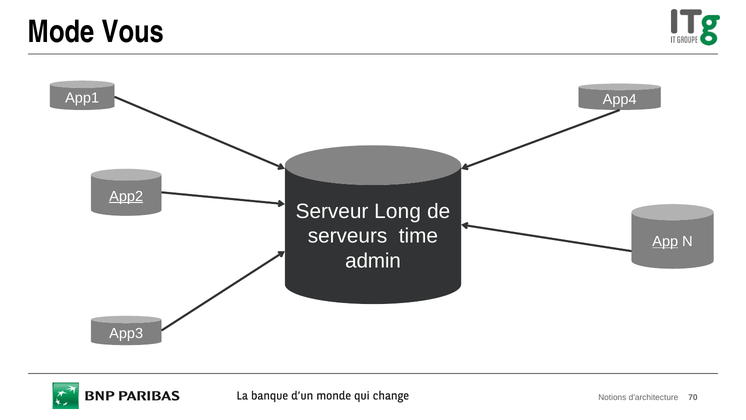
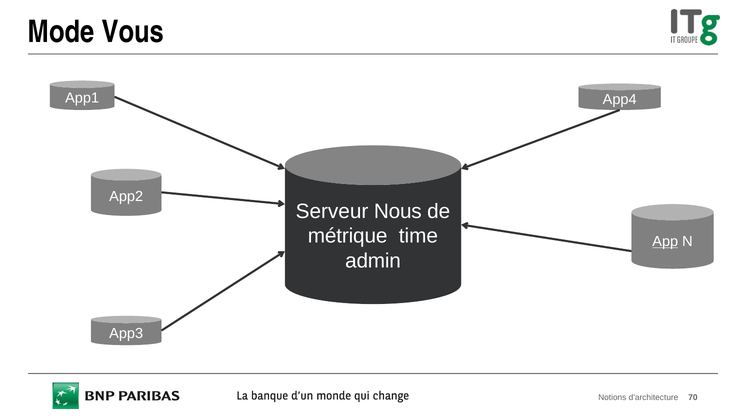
App2 underline: present -> none (126, 196)
Long: Long -> Nous (398, 211)
serveurs: serveurs -> métrique (348, 236)
